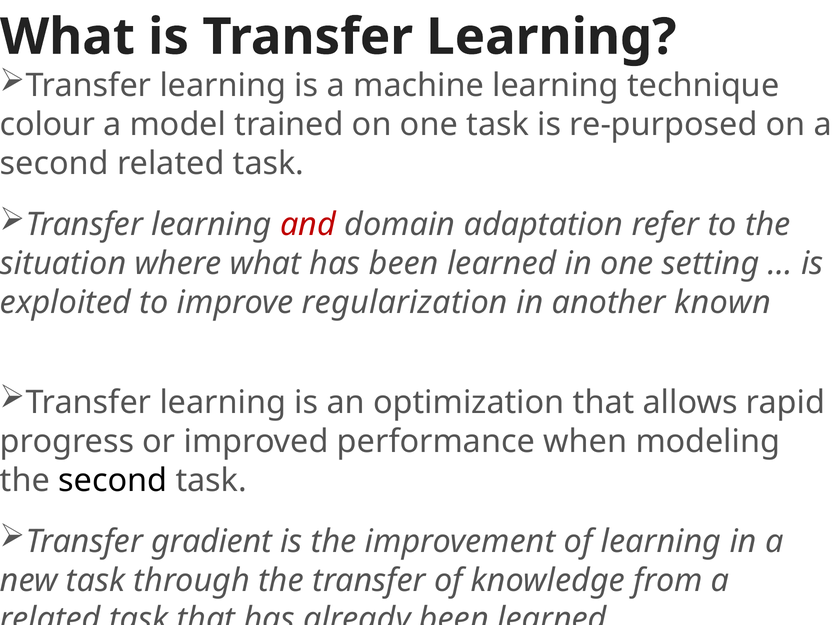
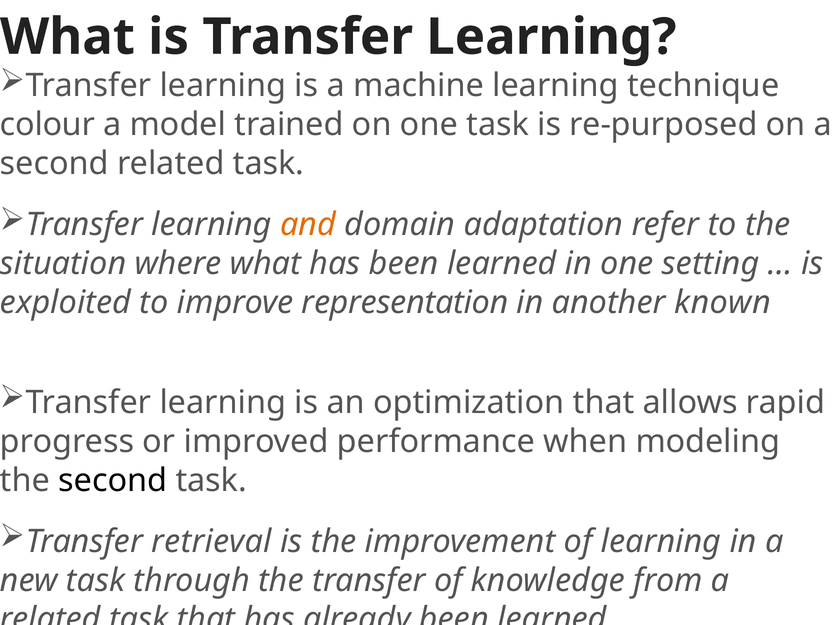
and colour: red -> orange (308, 225)
regularization: regularization -> representation (405, 303)
gradient: gradient -> retrieval (211, 542)
